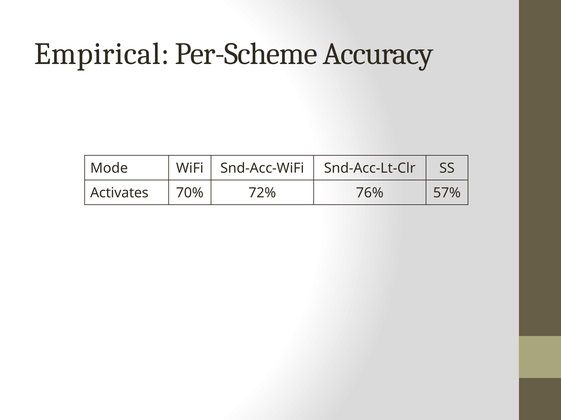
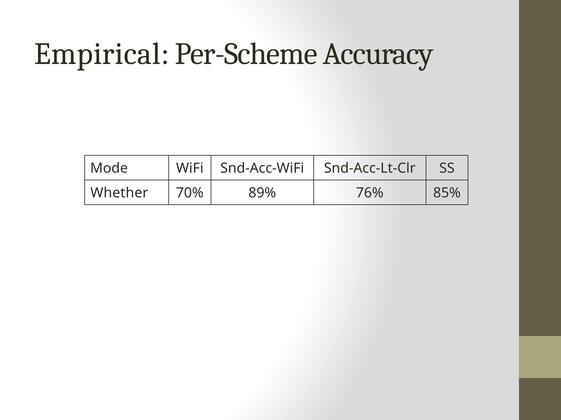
Activates: Activates -> Whether (119, 193)
72%: 72% -> 89% (262, 193)
57%: 57% -> 85% (447, 193)
